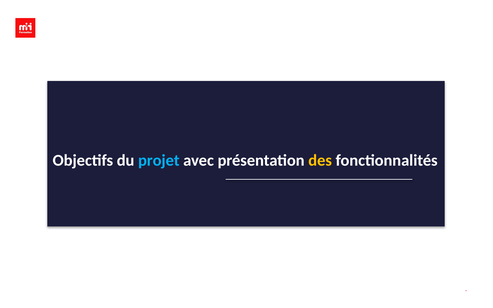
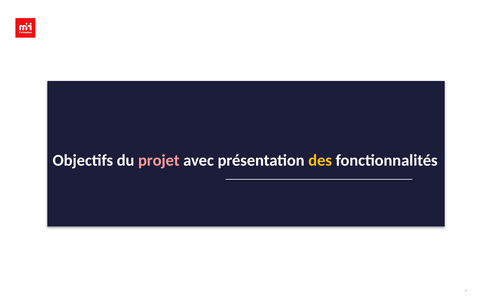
projet colour: light blue -> pink (159, 160)
